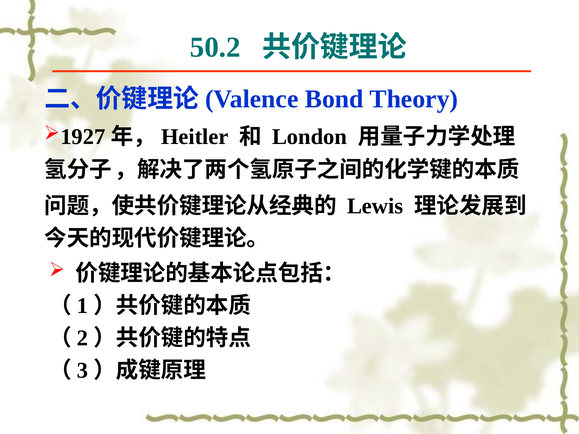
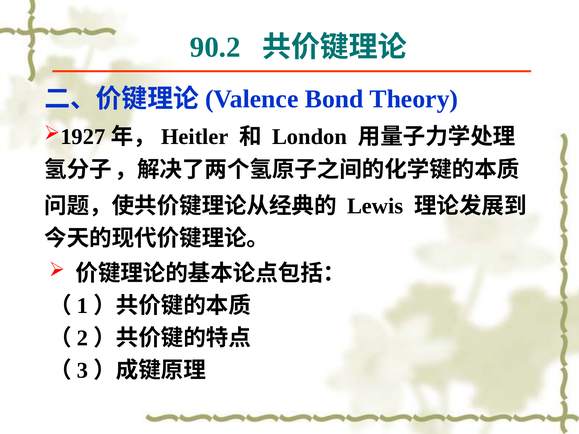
50.2: 50.2 -> 90.2 (215, 47)
